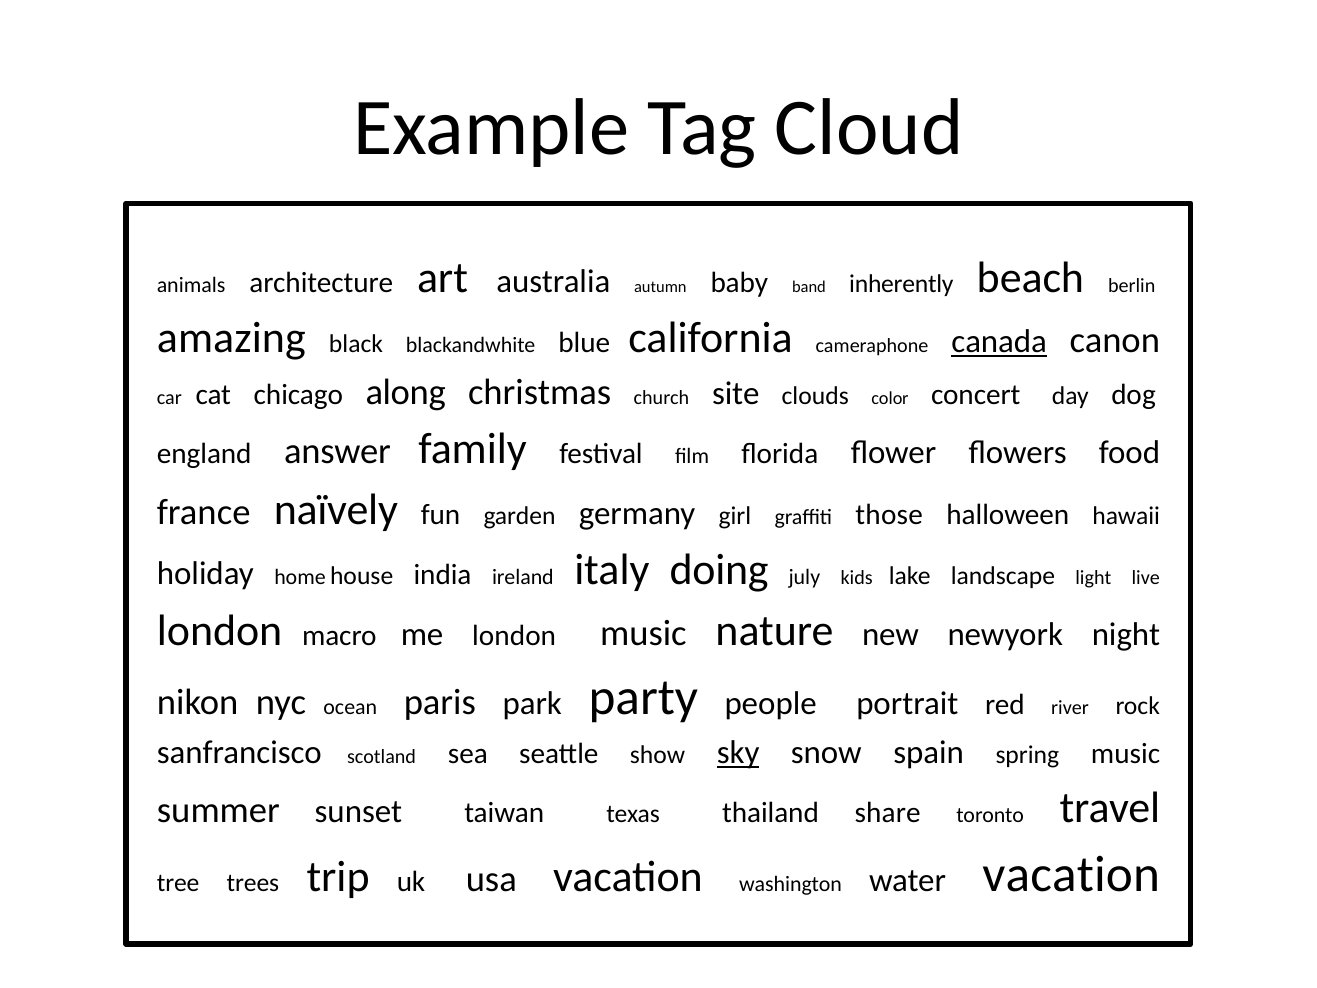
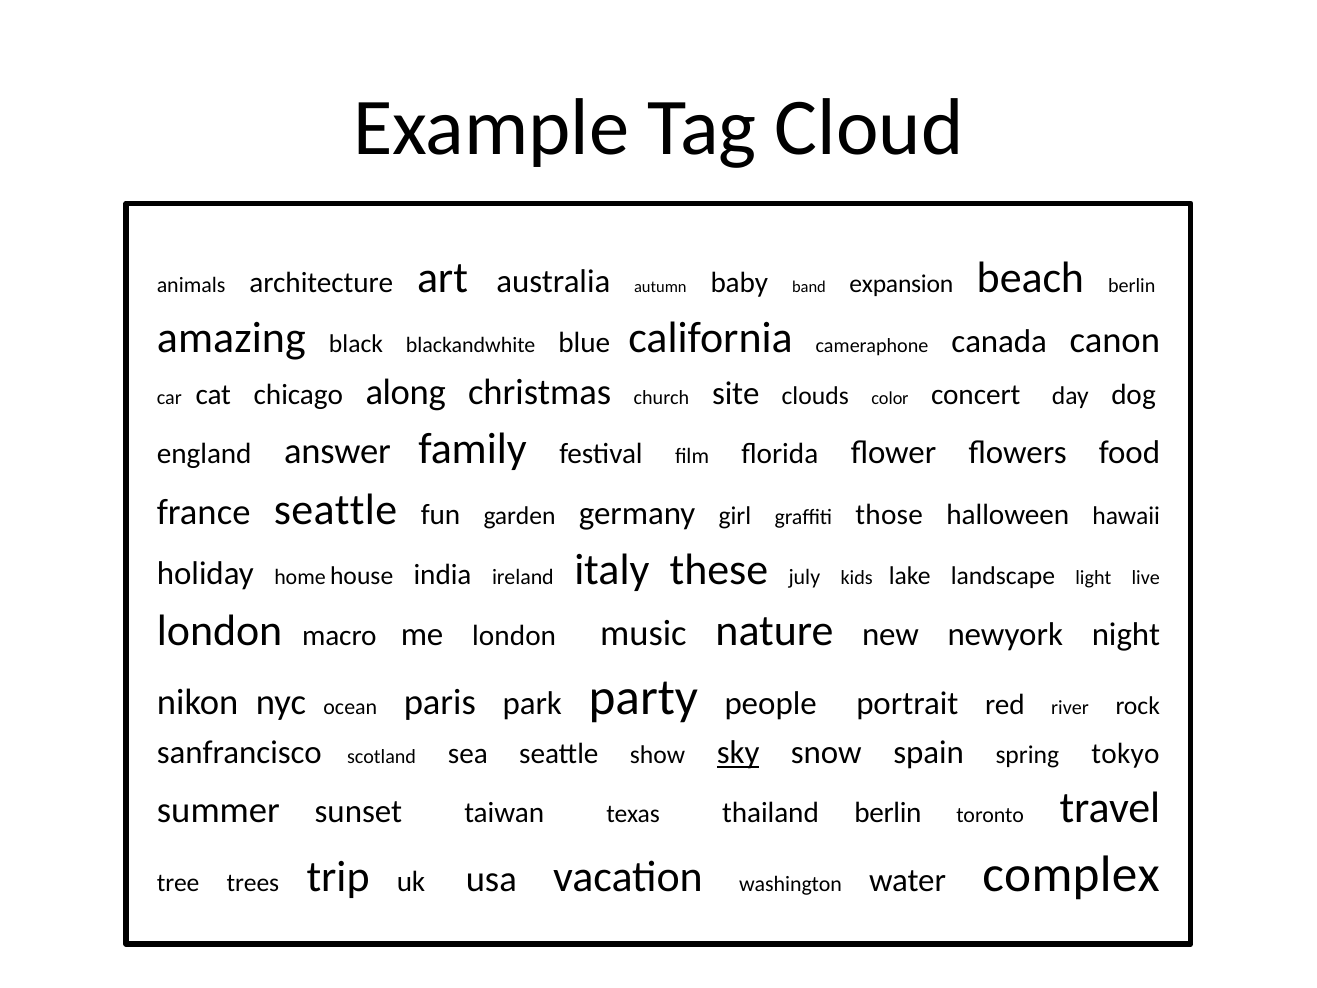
inherently: inherently -> expansion (901, 284)
canada underline: present -> none (999, 342)
france naïvely: naïvely -> seattle (336, 510)
doing: doing -> these (719, 570)
spring music: music -> tokyo (1125, 754)
thailand share: share -> berlin (888, 812)
water vacation: vacation -> complex (1071, 874)
